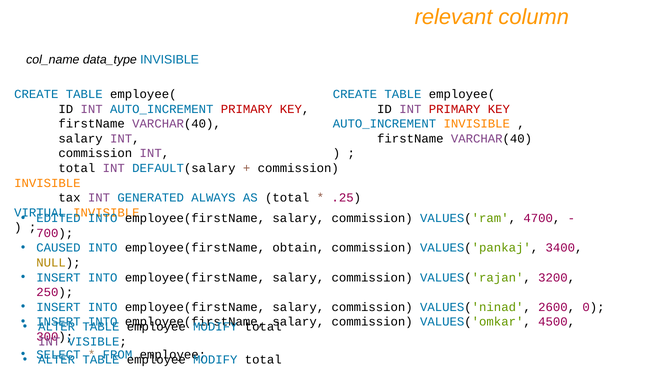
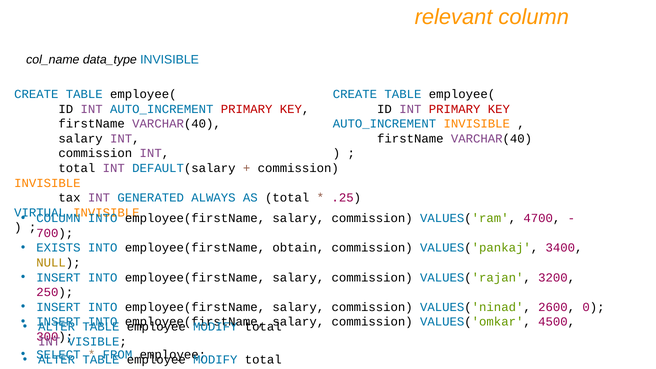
EDITED: EDITED -> COLUMN (58, 218)
CAUSED: CAUSED -> EXISTS (58, 248)
